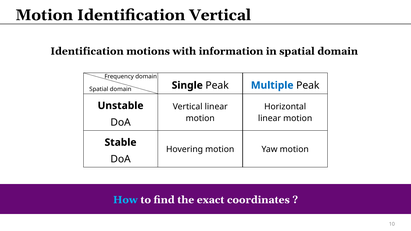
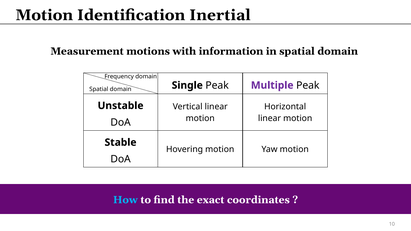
Identification Vertical: Vertical -> Inertial (220, 15)
Identification: Identification -> Measurement (87, 51)
Multiple colour: blue -> purple (272, 85)
